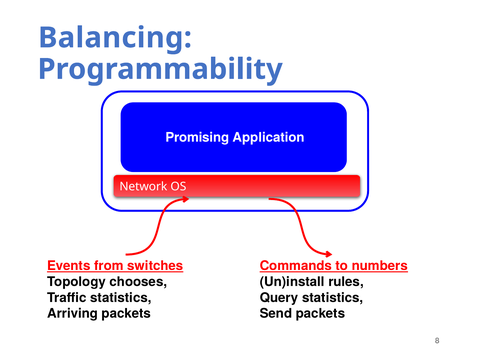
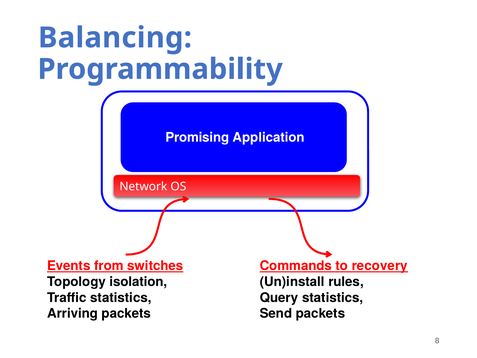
numbers: numbers -> recovery (380, 266)
chooses: chooses -> isolation (138, 282)
